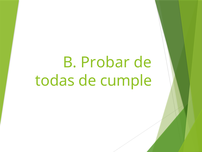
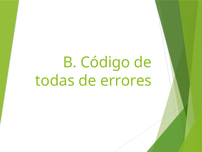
Probar: Probar -> Código (105, 62)
cumple: cumple -> errores (126, 80)
